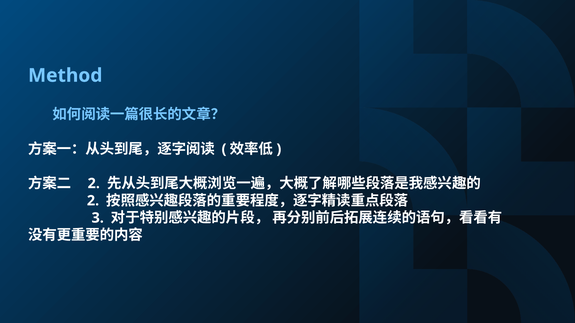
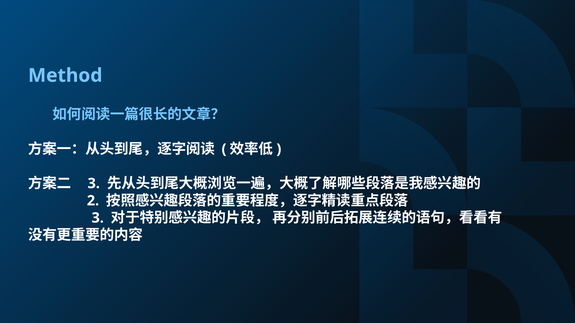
2: 2 -> 3 (94, 184)
